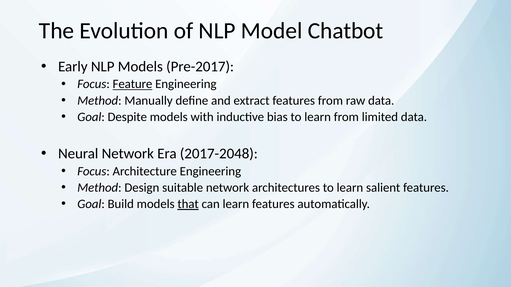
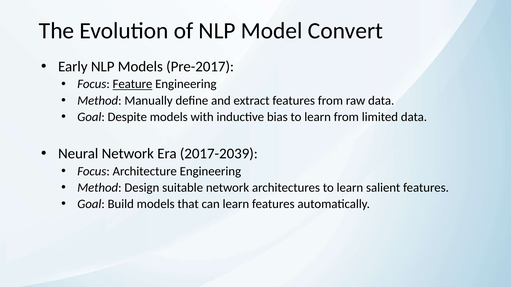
Chatbot: Chatbot -> Convert (346, 31)
2017-2048: 2017-2048 -> 2017-2039 (219, 154)
that underline: present -> none (188, 204)
